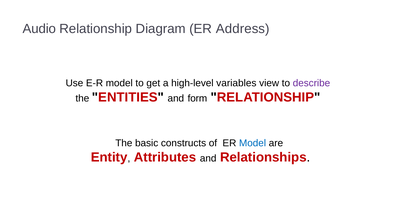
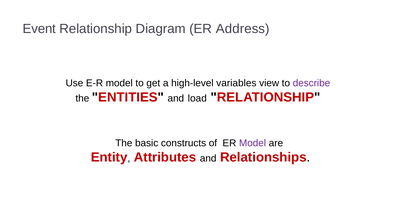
Audio: Audio -> Event (39, 29)
form: form -> load (197, 98)
Model colour: blue -> purple (253, 143)
